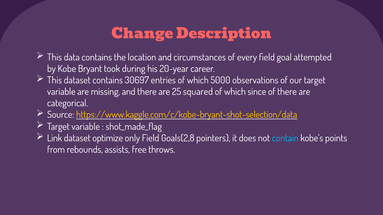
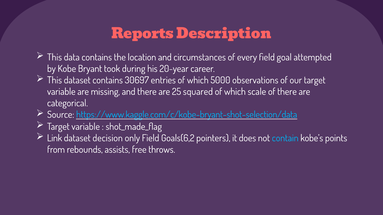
Change: Change -> Reports (143, 34)
since: since -> scale (257, 92)
https://www.kaggle.com/c/kobe-bryant-shot-selection/data colour: yellow -> light blue (187, 115)
optimize: optimize -> decision (108, 138)
Goals(2,8: Goals(2,8 -> Goals(6,2 (178, 138)
